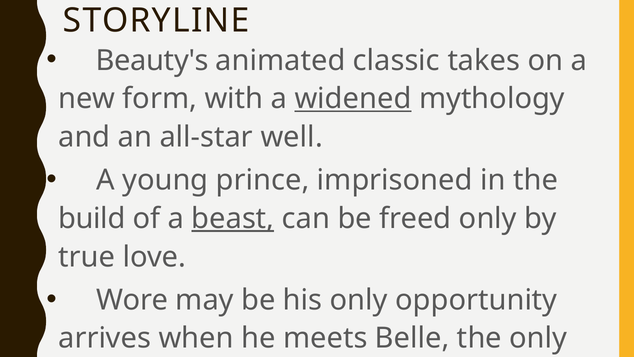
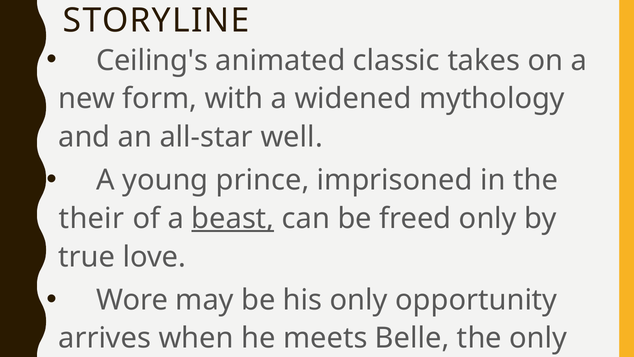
Beauty's: Beauty's -> Ceiling's (152, 60)
widened underline: present -> none (353, 99)
build: build -> their (91, 218)
